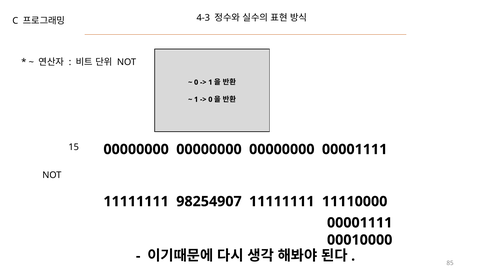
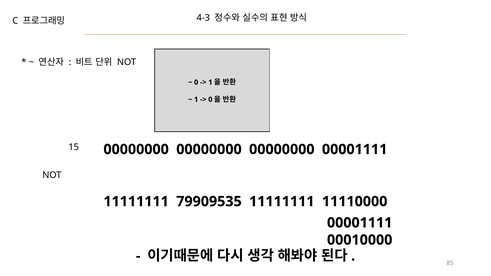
98254907: 98254907 -> 79909535 (209, 202)
